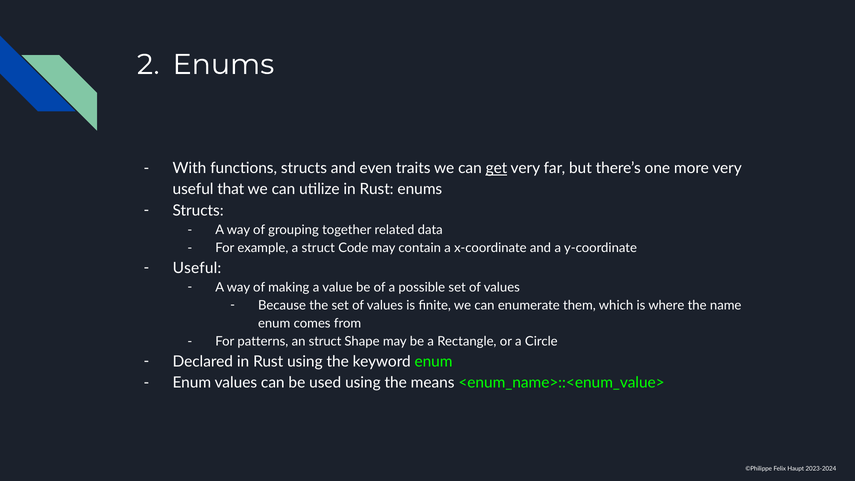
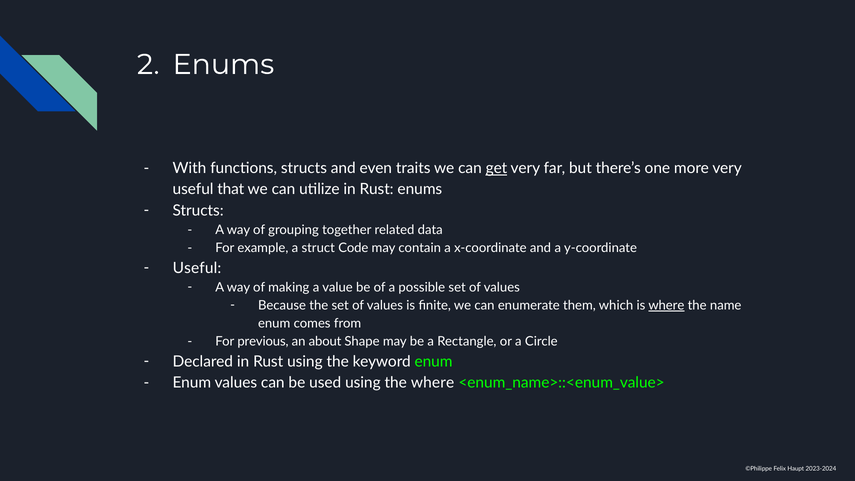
where underline: none -> present (666, 305)
patterns: patterns -> previous (263, 341)
an struct: struct -> about (325, 341)
the means: means -> where (433, 383)
